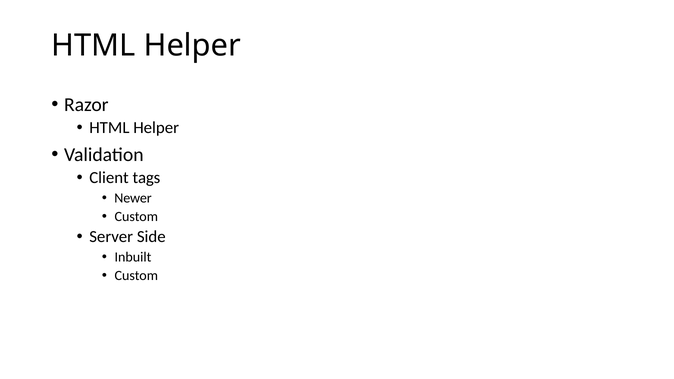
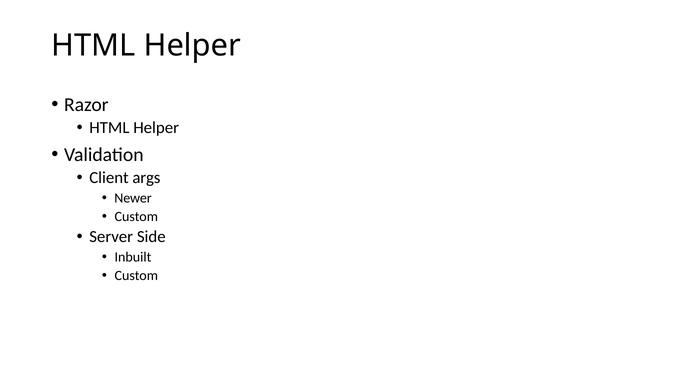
tags: tags -> args (146, 178)
